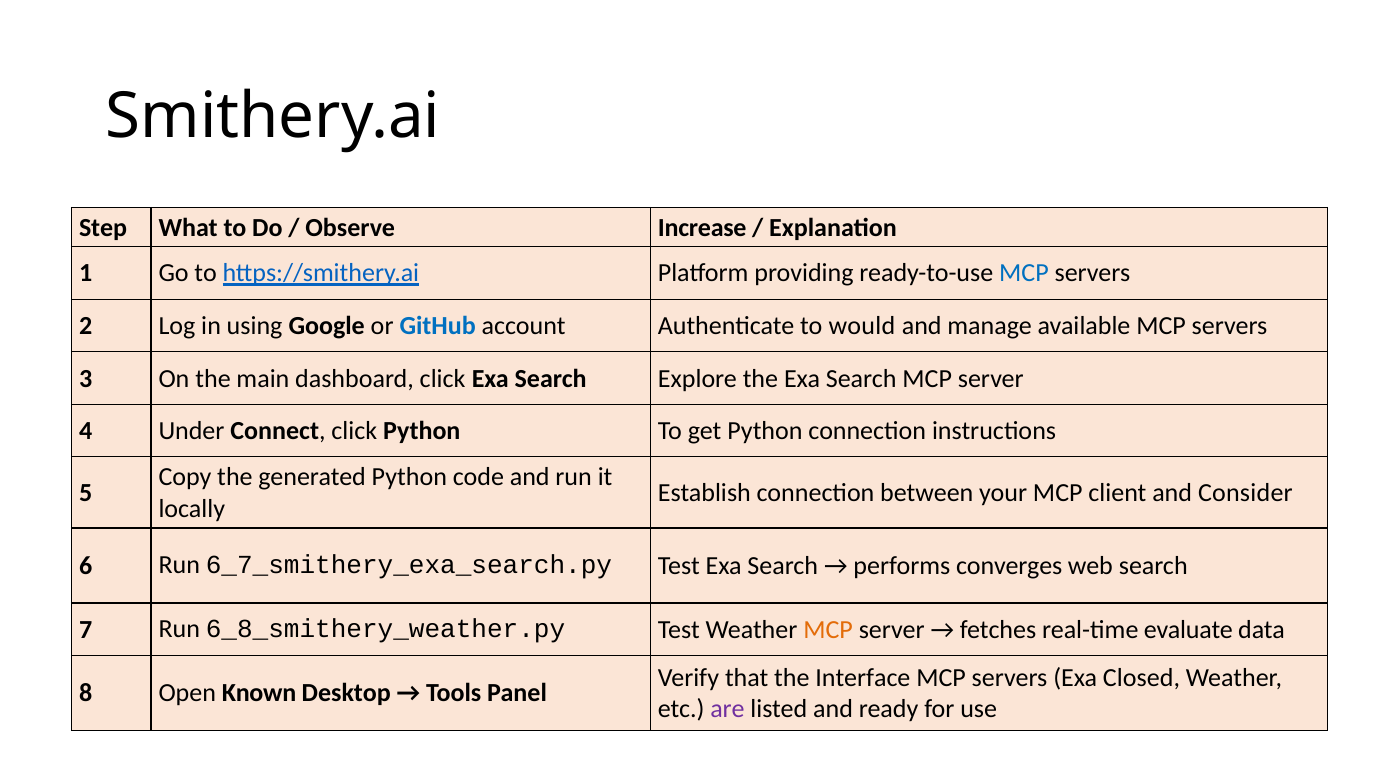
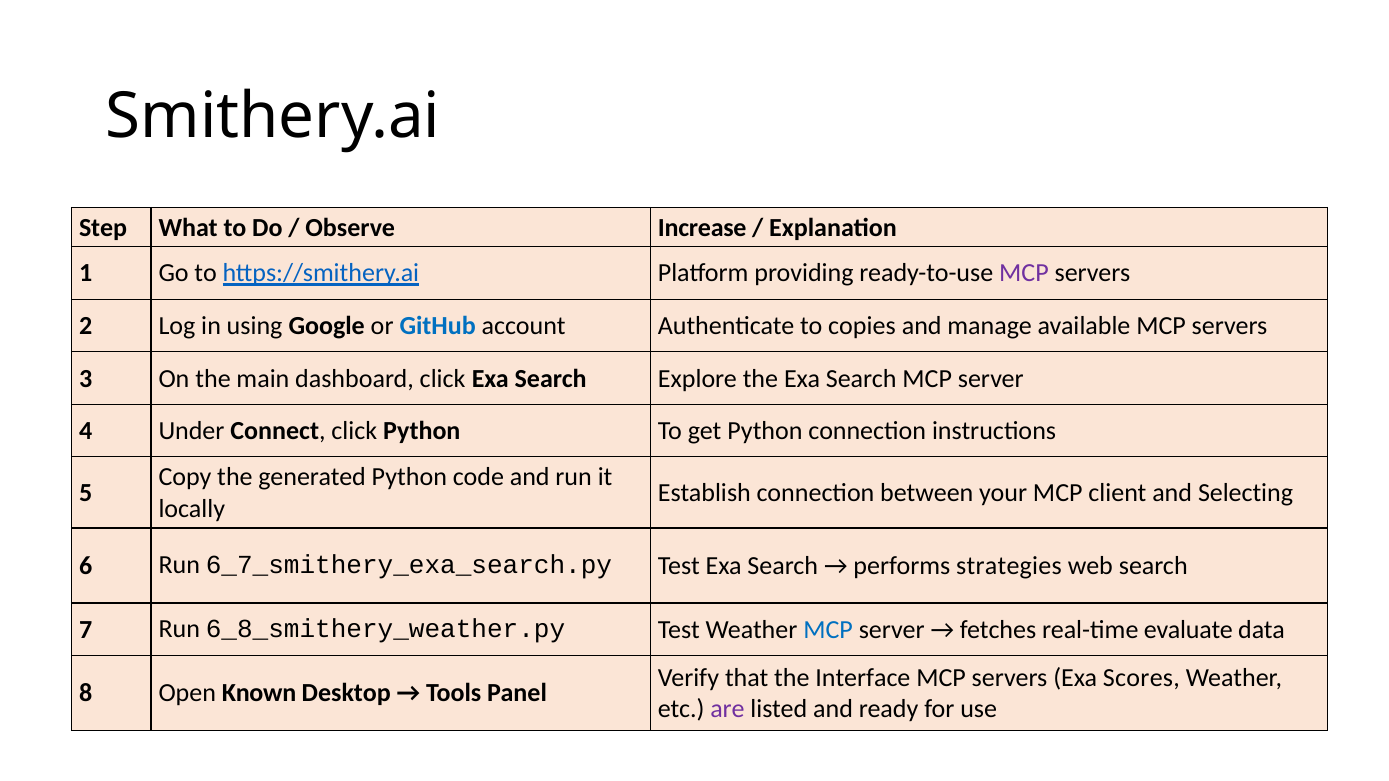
MCP colour: blue -> purple (1024, 273)
would: would -> copies (862, 326)
Consider: Consider -> Selecting (1246, 493)
converges: converges -> strategies (1009, 566)
MCP colour: orange -> blue (828, 630)
Closed: Closed -> Scores (1141, 678)
